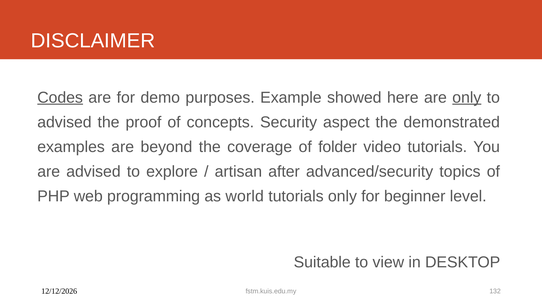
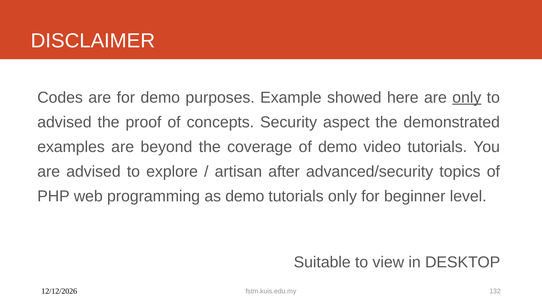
Codes underline: present -> none (60, 97)
of folder: folder -> demo (338, 147)
as world: world -> demo (245, 196)
